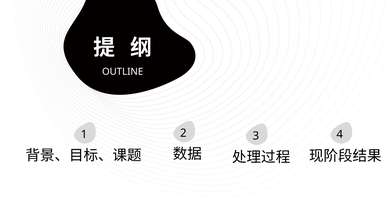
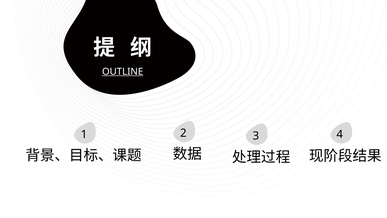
OUTLINE underline: none -> present (123, 72)
